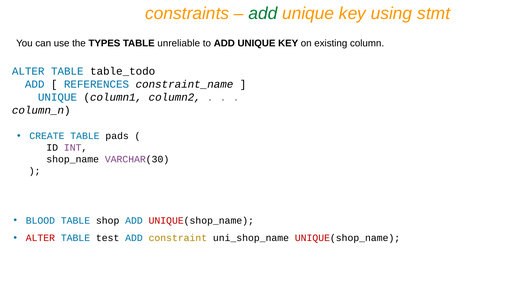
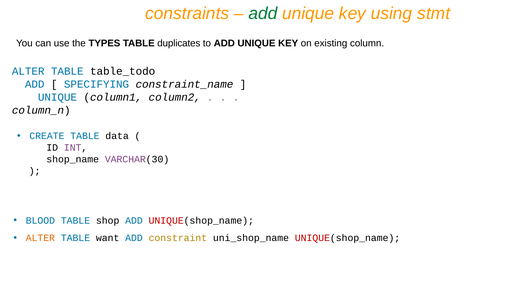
unreliable: unreliable -> duplicates (179, 43)
REFERENCES: REFERENCES -> SPECIFYING (97, 84)
pads: pads -> data (117, 136)
ALTER colour: red -> orange (40, 238)
test: test -> want (108, 238)
